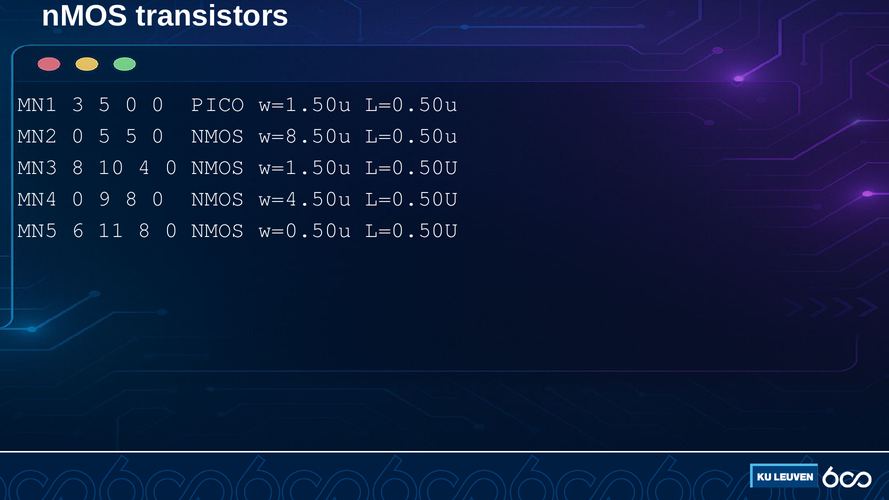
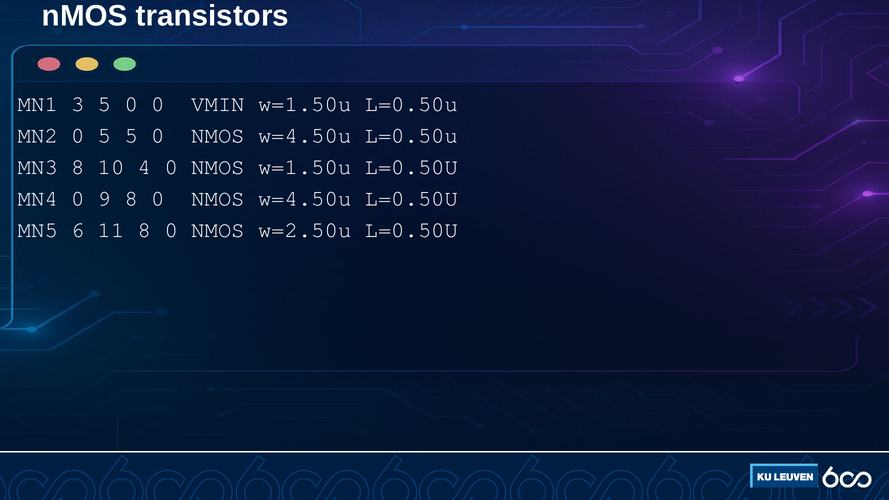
PICO: PICO -> VMIN (218, 104)
5 0 NMOS w=8.50u: w=8.50u -> w=4.50u (305, 135)
w=0.50u: w=0.50u -> w=2.50u (305, 230)
